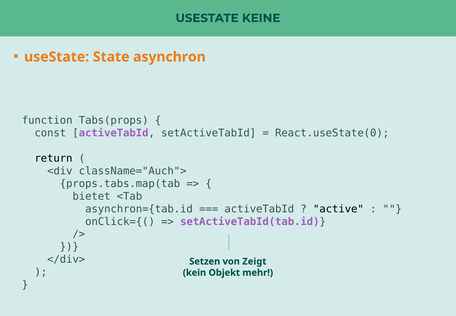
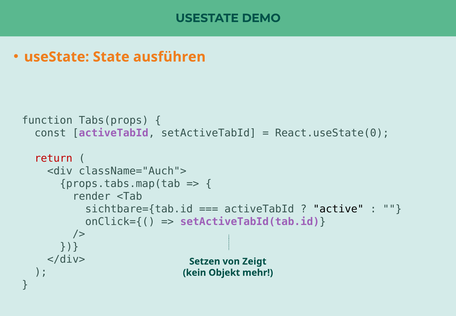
KEINE: KEINE -> DEMO (261, 18)
asynchron: asynchron -> ausführen (169, 57)
return colour: black -> red (53, 158)
bietet: bietet -> render (91, 196)
asynchron={tab.id: asynchron={tab.id -> sichtbare={tab.id (139, 209)
